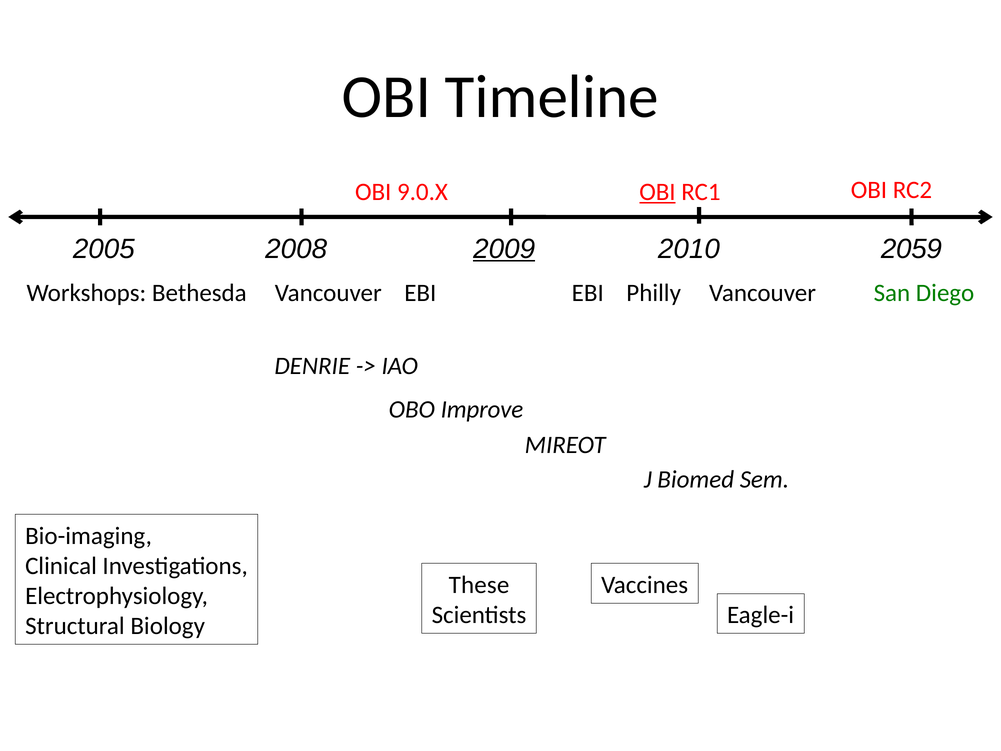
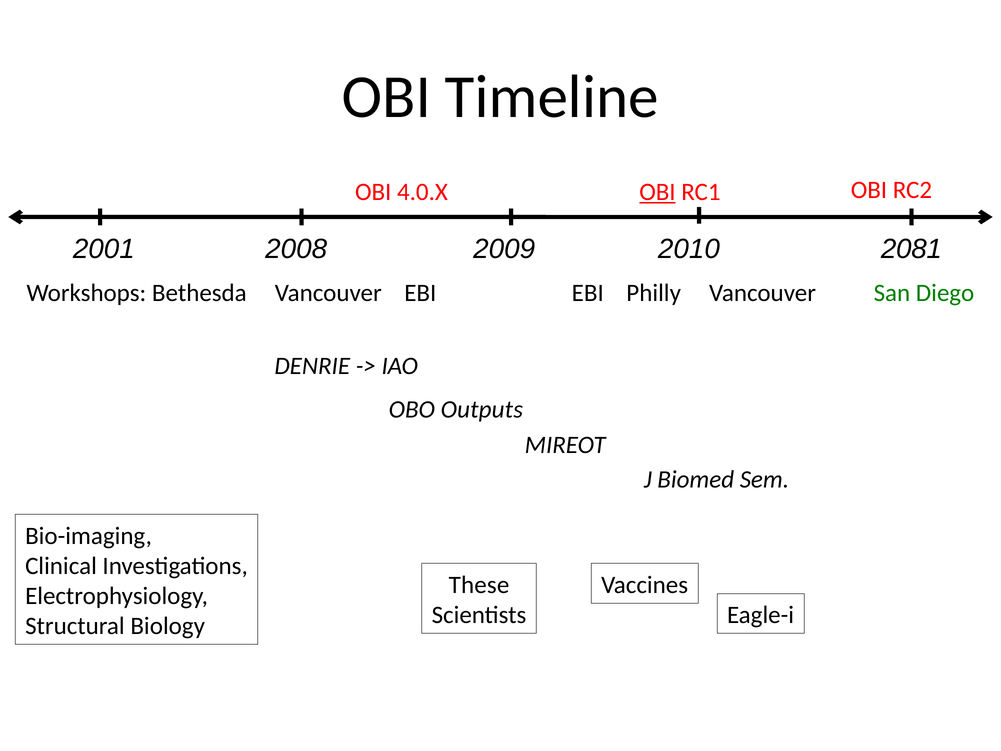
9.0.X: 9.0.X -> 4.0.X (422, 192)
2005: 2005 -> 2001 (104, 249)
2009 underline: present -> none (504, 249)
2059: 2059 -> 2081 (911, 249)
Improve: Improve -> Outputs (482, 409)
